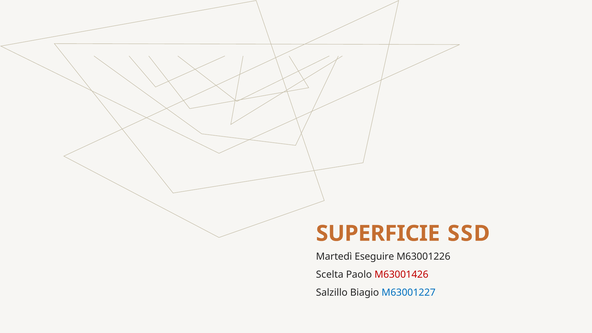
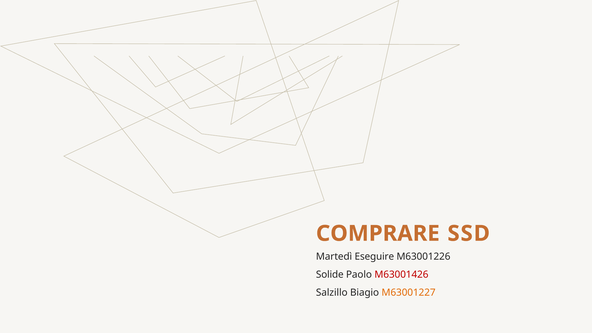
SUPERFICIE: SUPERFICIE -> COMPRARE (378, 233)
Scelta: Scelta -> Solide (330, 275)
M63001227 colour: blue -> orange (409, 293)
